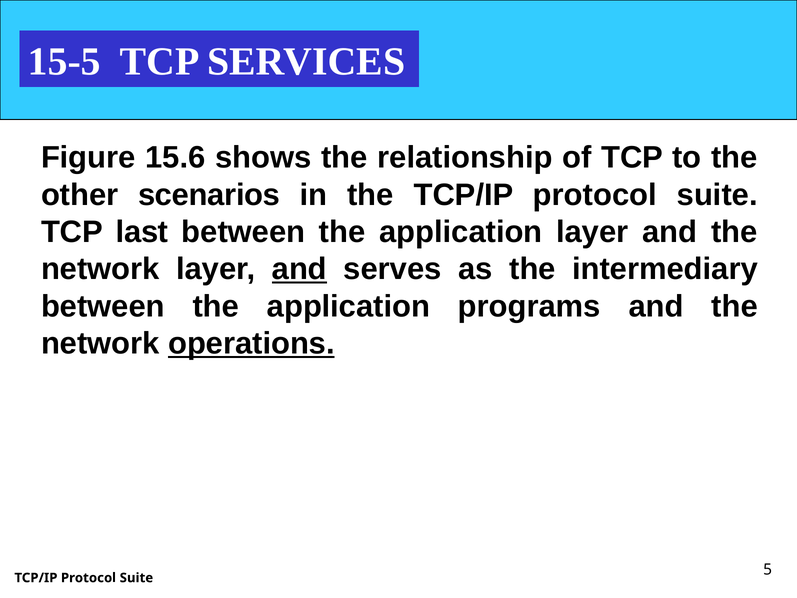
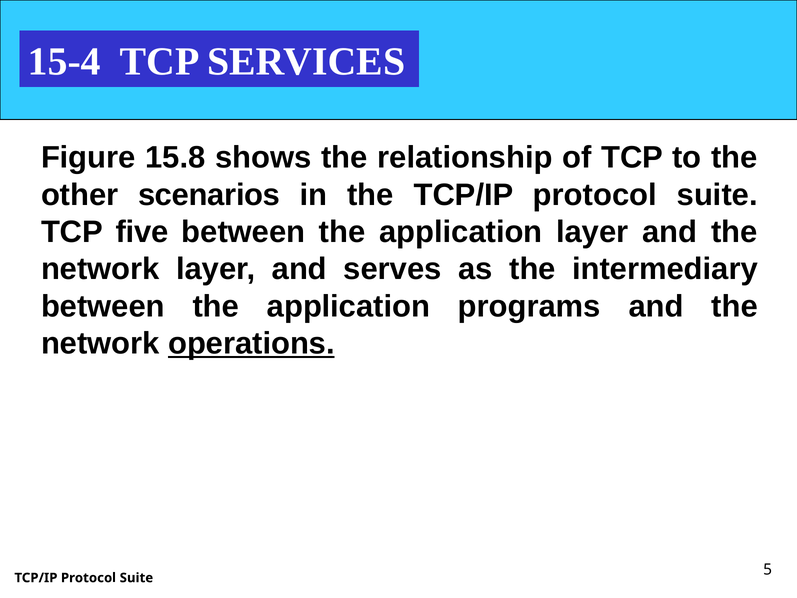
15-5: 15-5 -> 15-4 (64, 62)
15.6: 15.6 -> 15.8 (175, 157)
last: last -> five (142, 232)
and underline: present -> none (299, 269)
